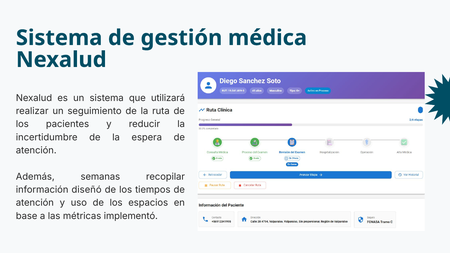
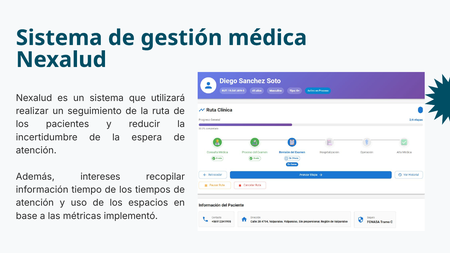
semanas: semanas -> intereses (100, 177)
diseñó: diseñó -> tiempo (87, 190)
